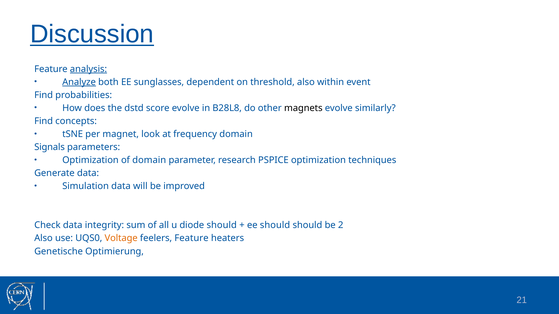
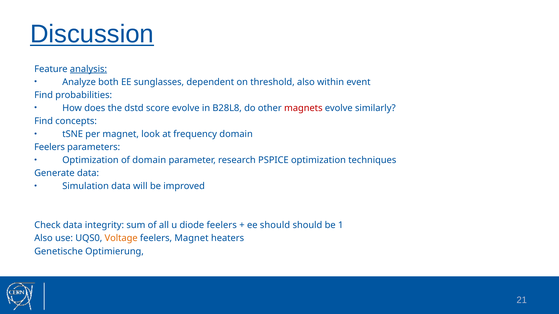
Analyze underline: present -> none (79, 82)
magnets colour: black -> red (303, 108)
Signals: Signals -> Feelers (50, 147)
diode should: should -> feelers (222, 226)
2: 2 -> 1 (341, 226)
feelers Feature: Feature -> Magnet (192, 239)
